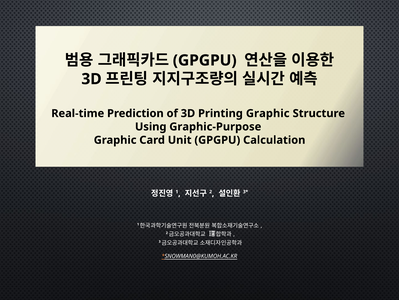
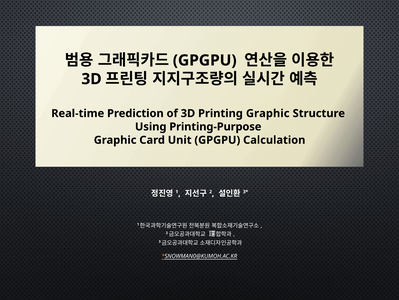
Graphic-Purpose: Graphic-Purpose -> Printing-Purpose (215, 126)
